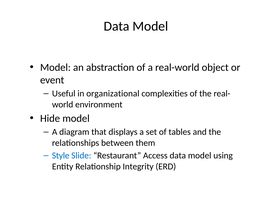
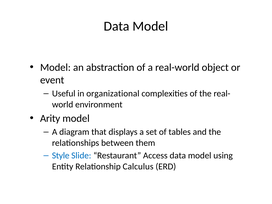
Hide: Hide -> Arity (50, 118)
Integrity: Integrity -> Calculus (138, 166)
